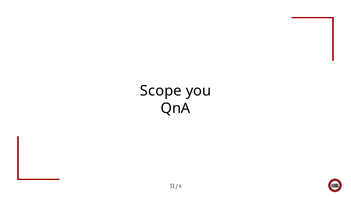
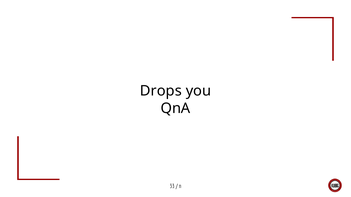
Scope: Scope -> Drops (161, 91)
